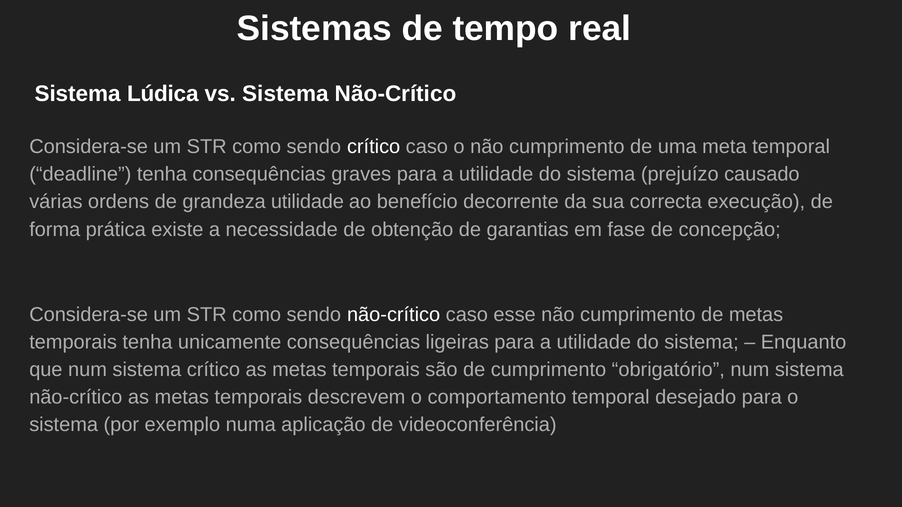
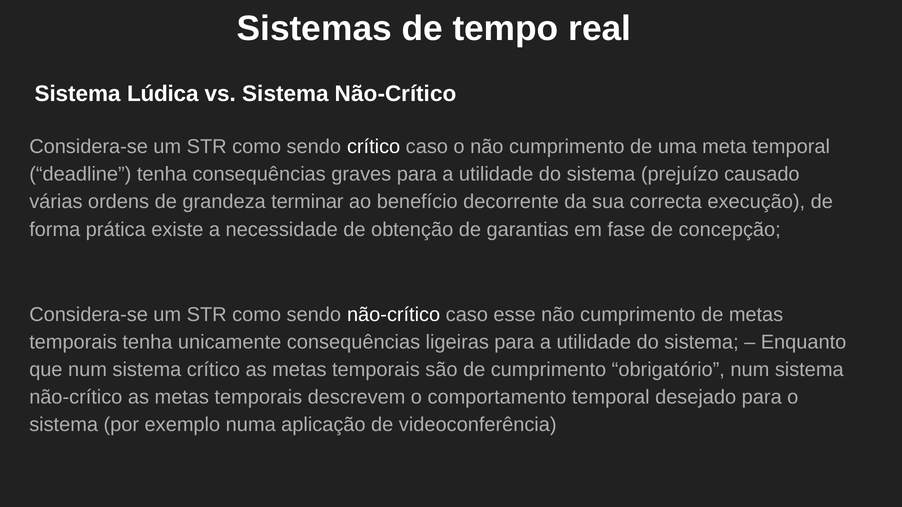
grandeza utilidade: utilidade -> terminar (307, 202)
